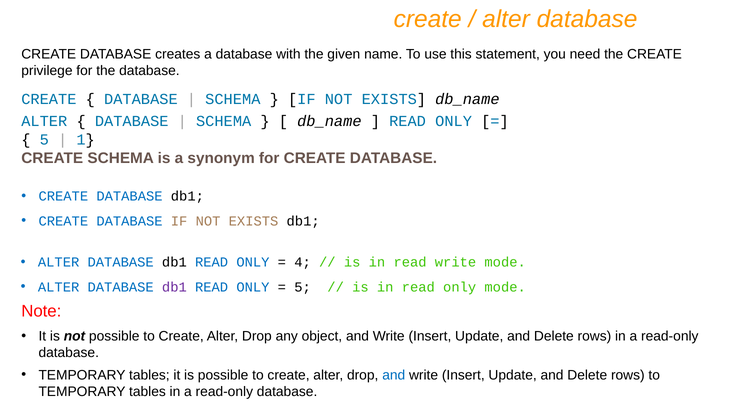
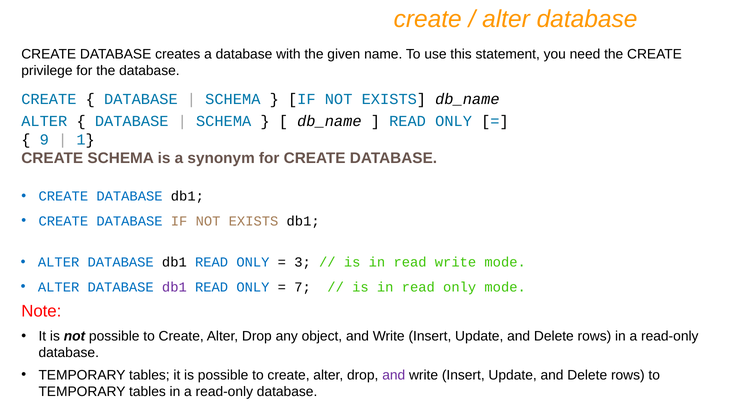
5: 5 -> 9 (44, 140)
4: 4 -> 3 (303, 263)
5: 5 -> 7 (303, 287)
and colour: blue -> purple (394, 375)
